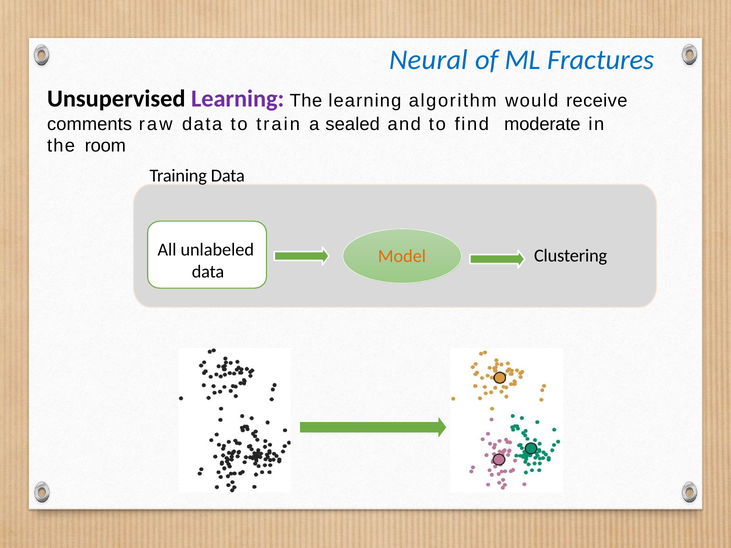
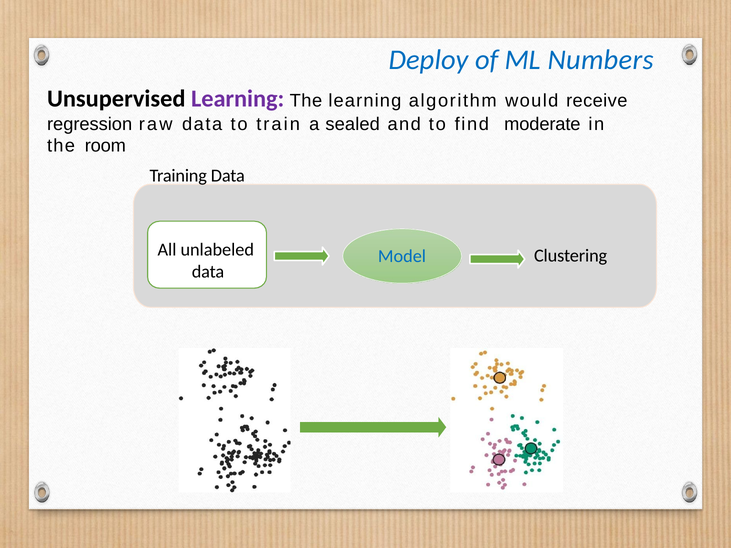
Neural: Neural -> Deploy (429, 60)
Fractures: Fractures -> Numbers (601, 60)
comments: comments -> regression (90, 124)
Model colour: orange -> blue (402, 256)
